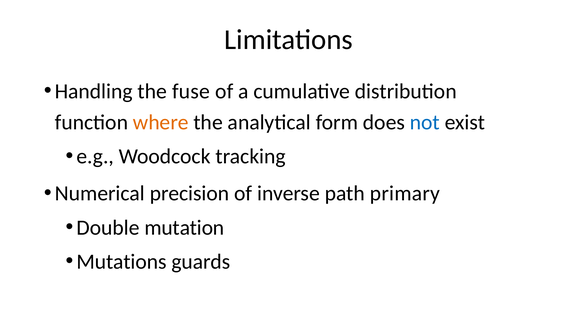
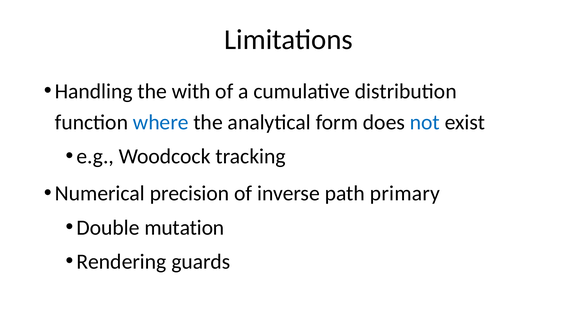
fuse: fuse -> with (191, 91)
where colour: orange -> blue (161, 123)
Mutations: Mutations -> Rendering (121, 262)
